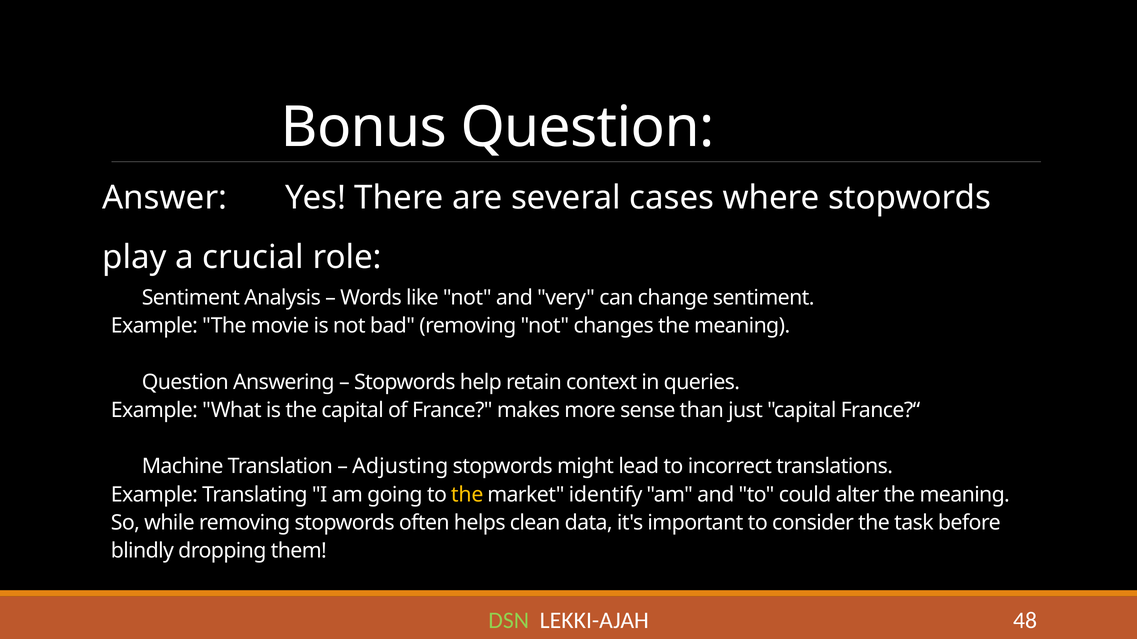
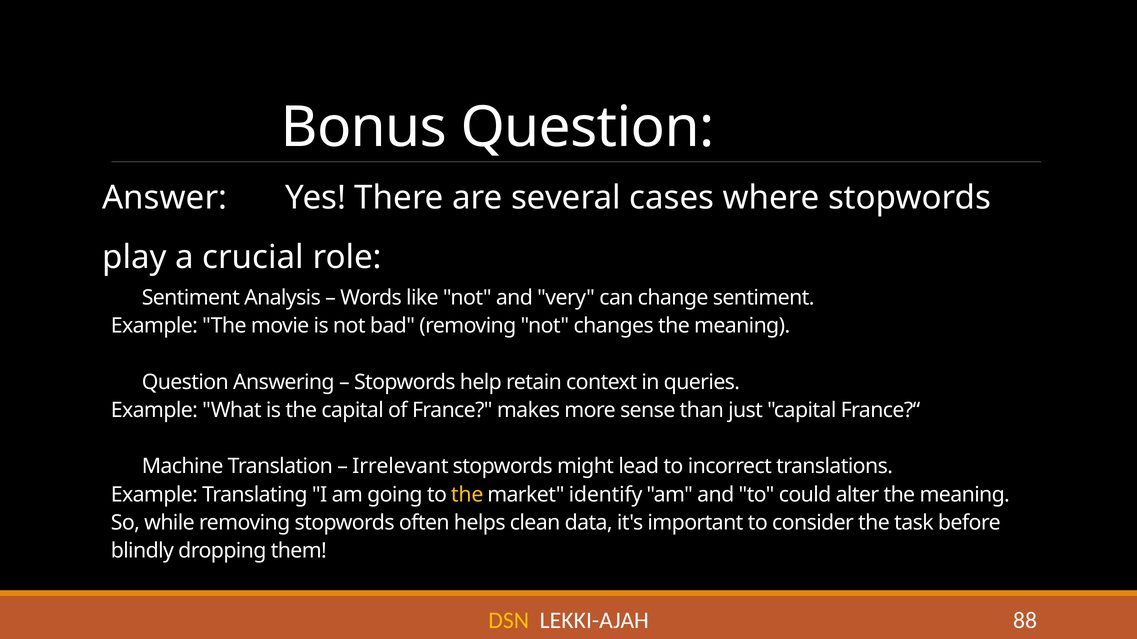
Adjusting: Adjusting -> Irrelevant (400, 467)
DSN colour: light green -> yellow (509, 621)
48: 48 -> 88 (1025, 621)
